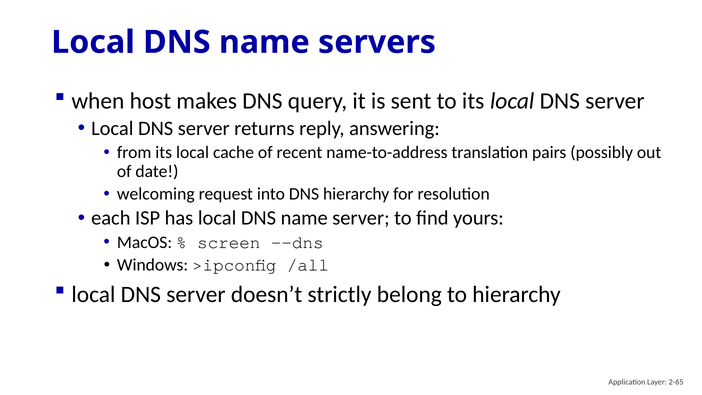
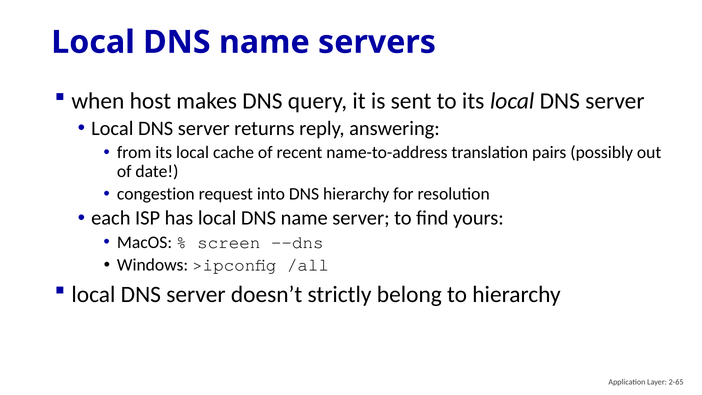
welcoming: welcoming -> congestion (156, 194)
